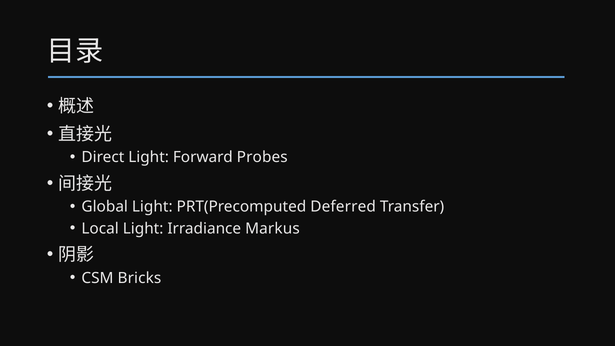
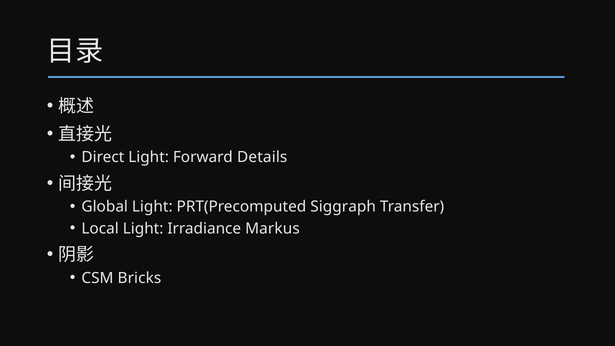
Probes: Probes -> Details (262, 157)
Deferred: Deferred -> Siggraph (343, 207)
